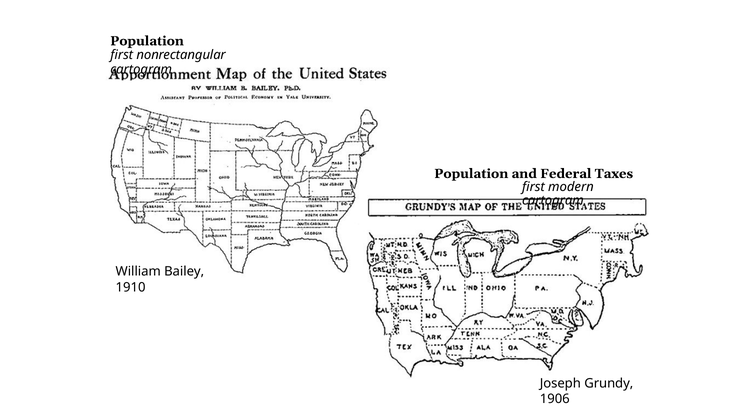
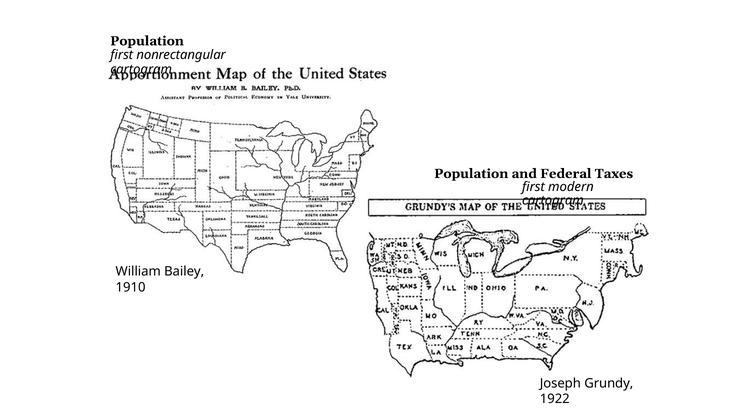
1906: 1906 -> 1922 (555, 399)
